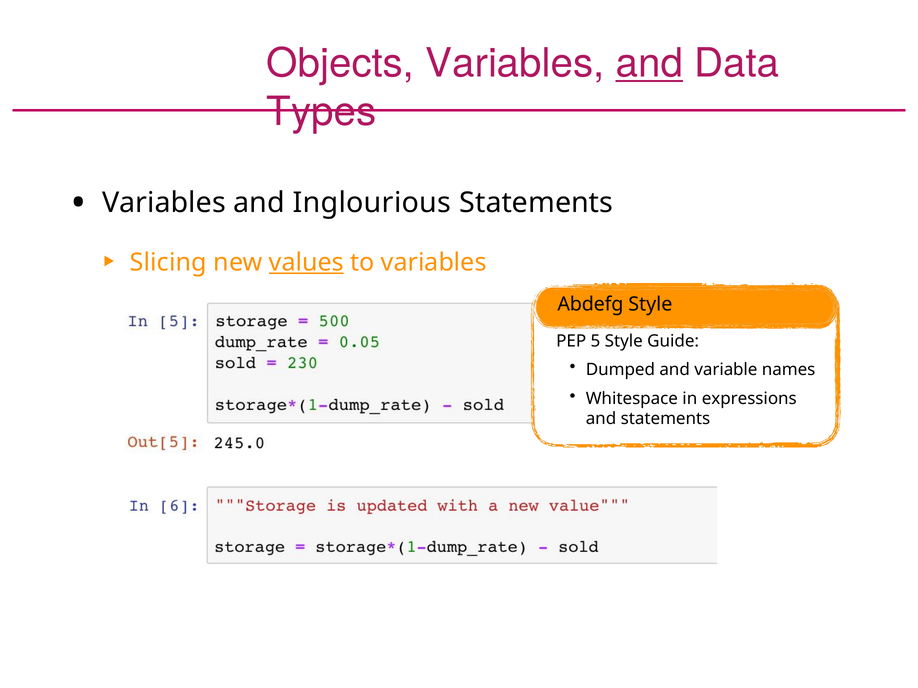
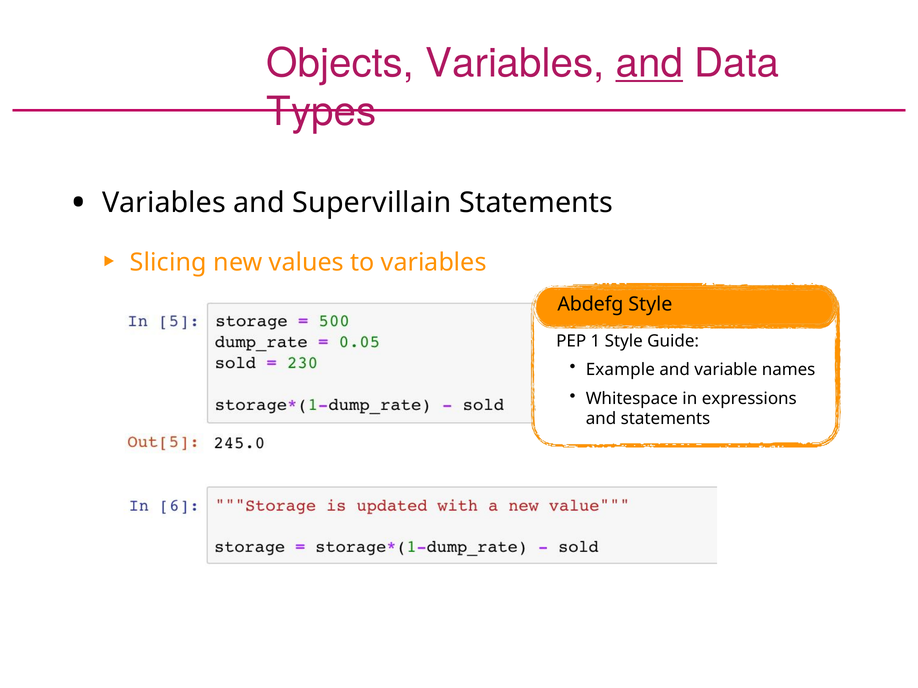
Inglourious: Inglourious -> Supervillain (372, 203)
values underline: present -> none (306, 263)
5: 5 -> 1 (595, 341)
Dumped: Dumped -> Example (620, 370)
